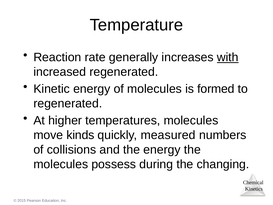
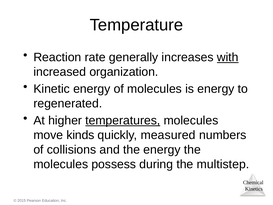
increased regenerated: regenerated -> organization (124, 72)
is formed: formed -> energy (216, 89)
temperatures underline: none -> present (123, 120)
changing: changing -> multistep (223, 164)
